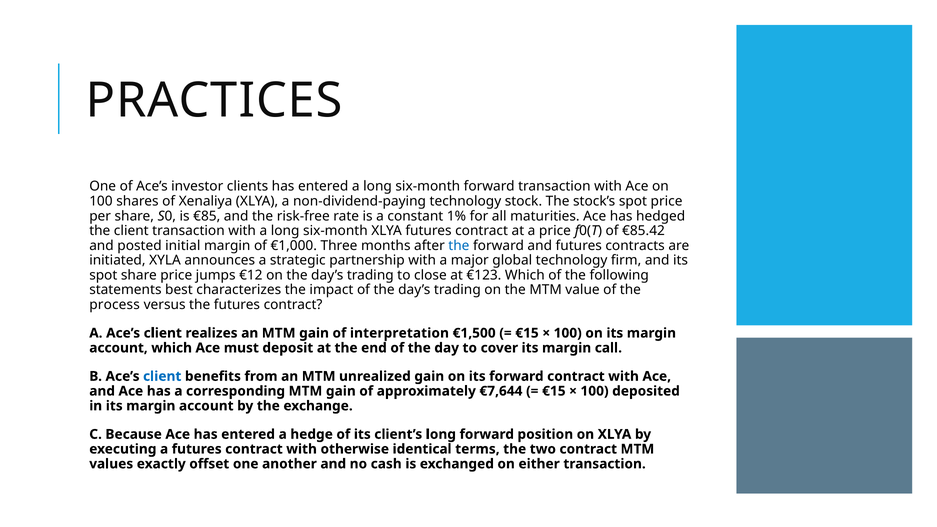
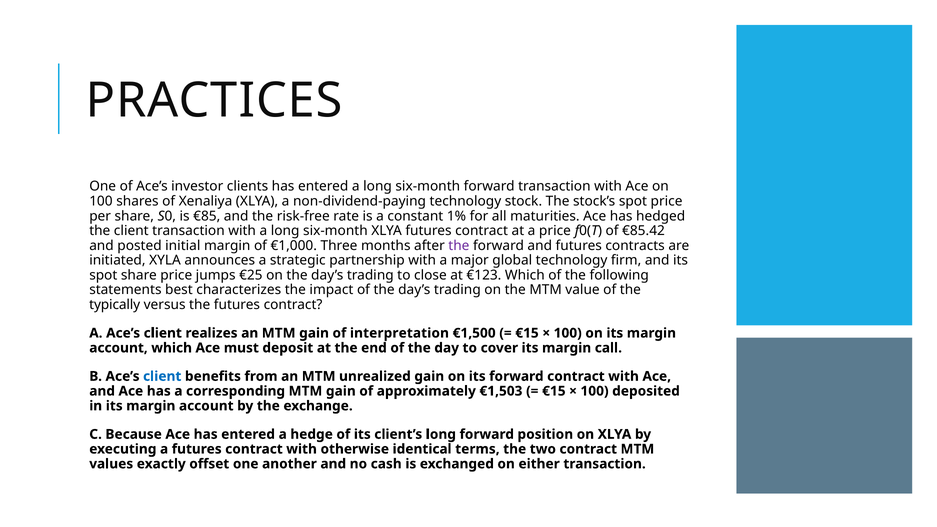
the colour: blue -> purple (459, 246)
€12: €12 -> €25 (251, 275)
process: process -> typically (115, 305)
€7,644: €7,644 -> €1,503 (501, 391)
